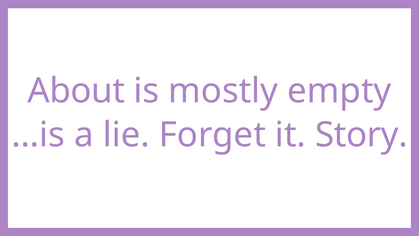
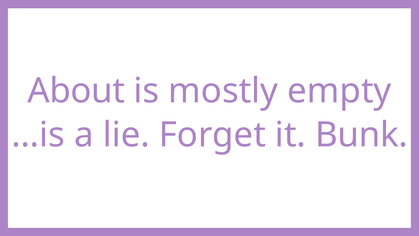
Story: Story -> Bunk (361, 135)
